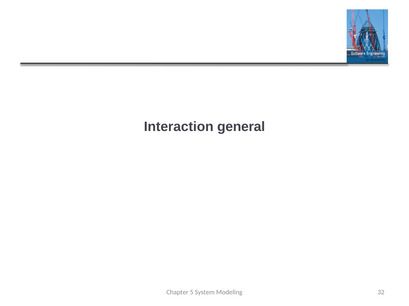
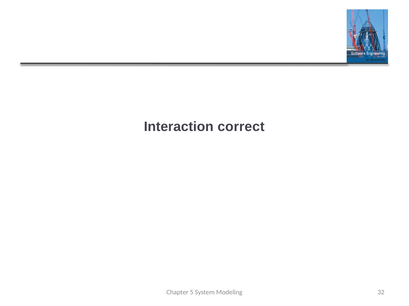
general: general -> correct (241, 127)
